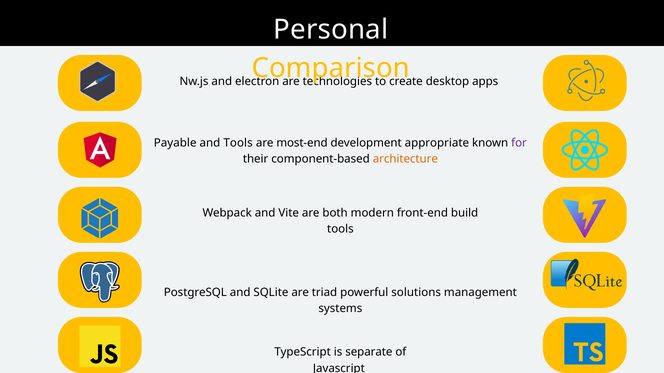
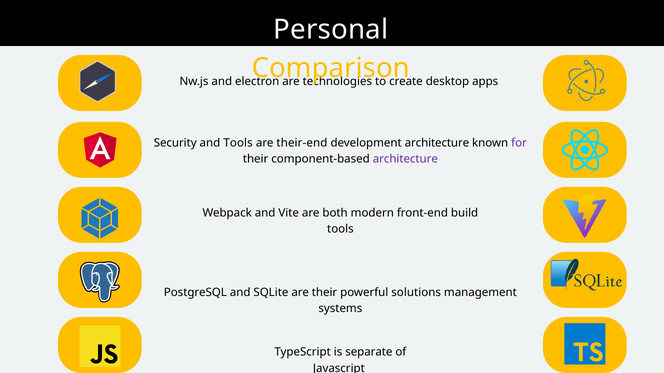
Payable: Payable -> Security (175, 143)
most-end: most-end -> their-end (302, 143)
development appropriate: appropriate -> architecture (437, 143)
architecture colour: orange -> purple (405, 159)
are triad: triad -> their (325, 293)
